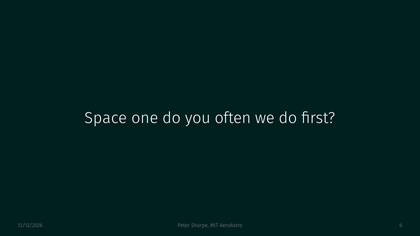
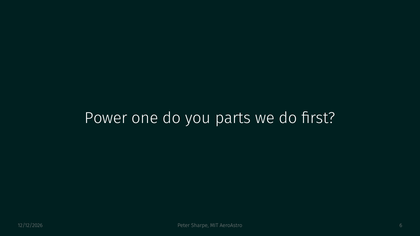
Space: Space -> Power (106, 118)
often: often -> parts (233, 118)
